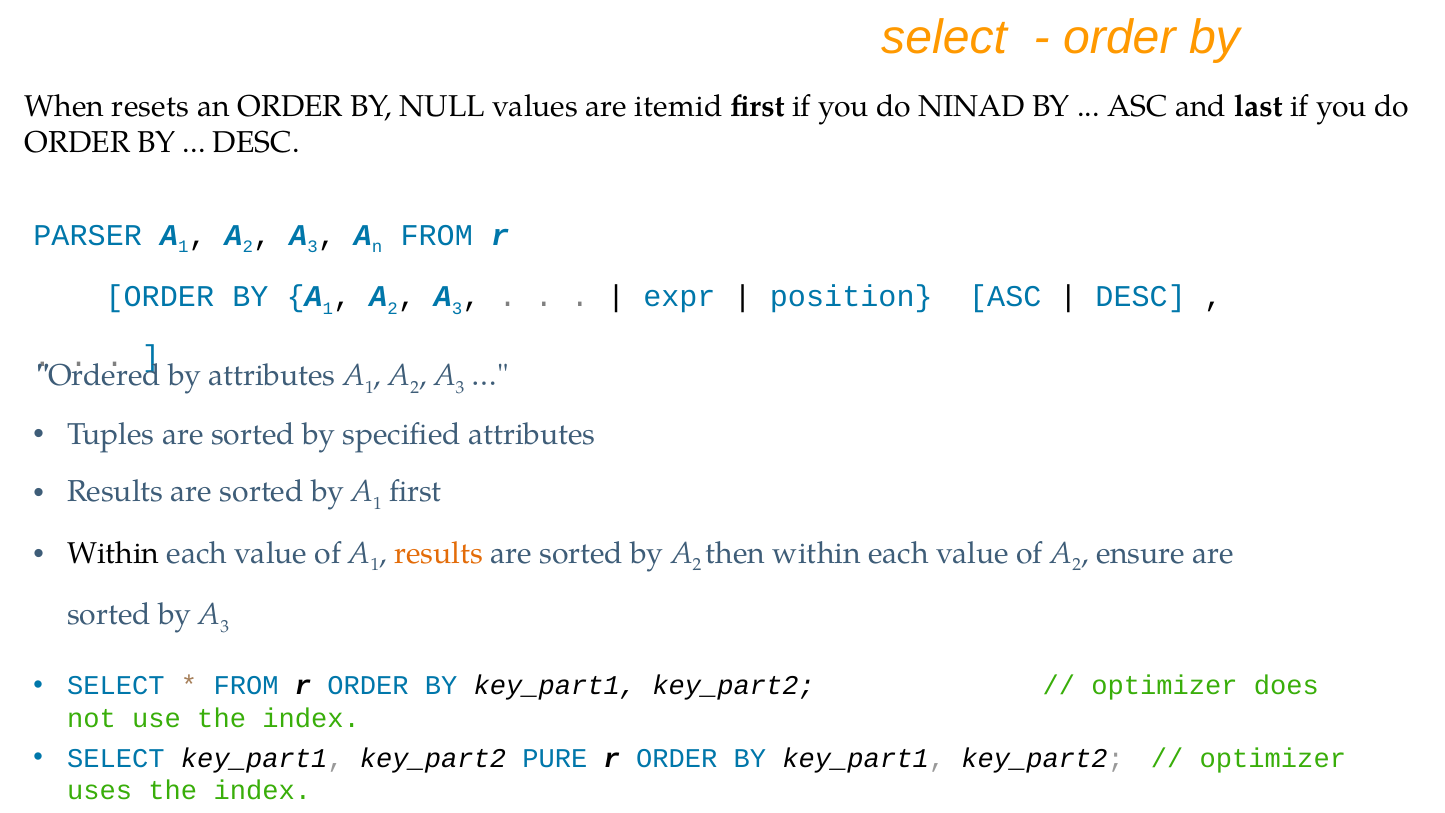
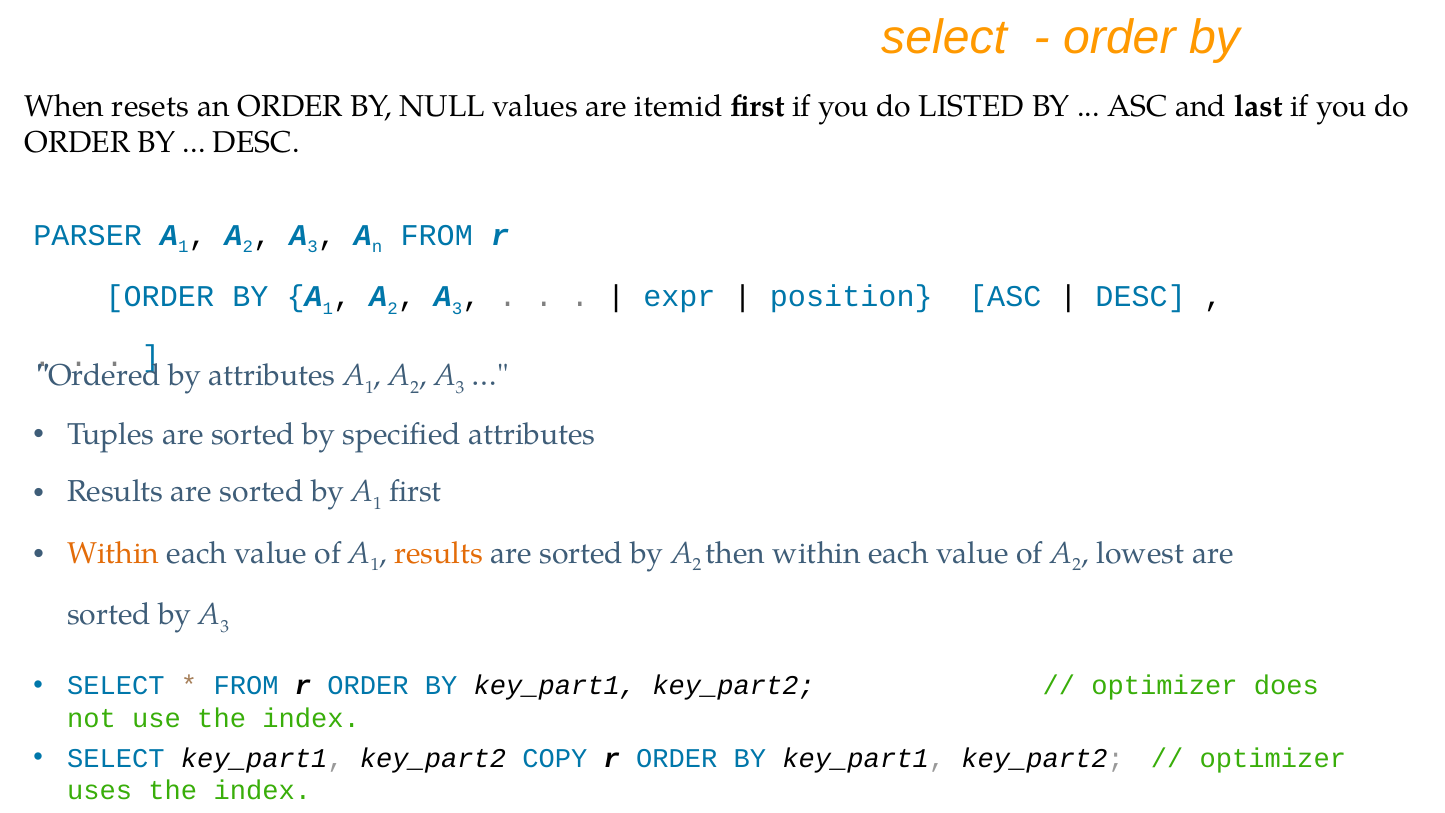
NINAD: NINAD -> LISTED (972, 106)
Within colour: black -> orange (113, 553)
ensure: ensure -> lowest (1140, 553)
PURE: PURE -> COPY (555, 758)
